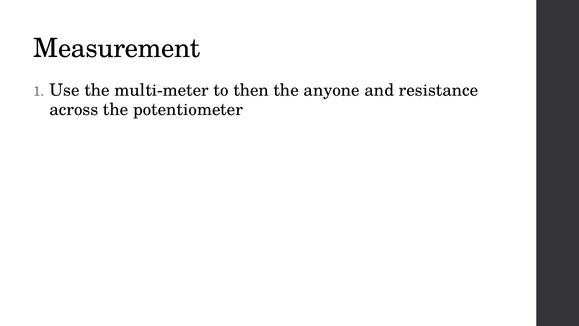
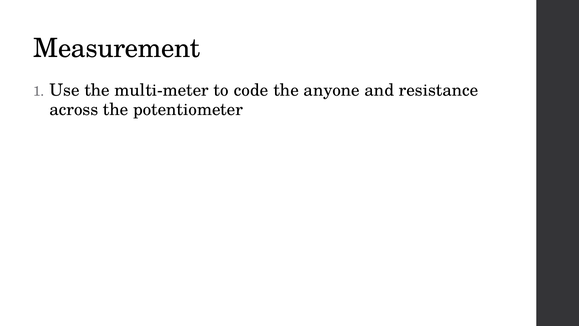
then: then -> code (251, 90)
